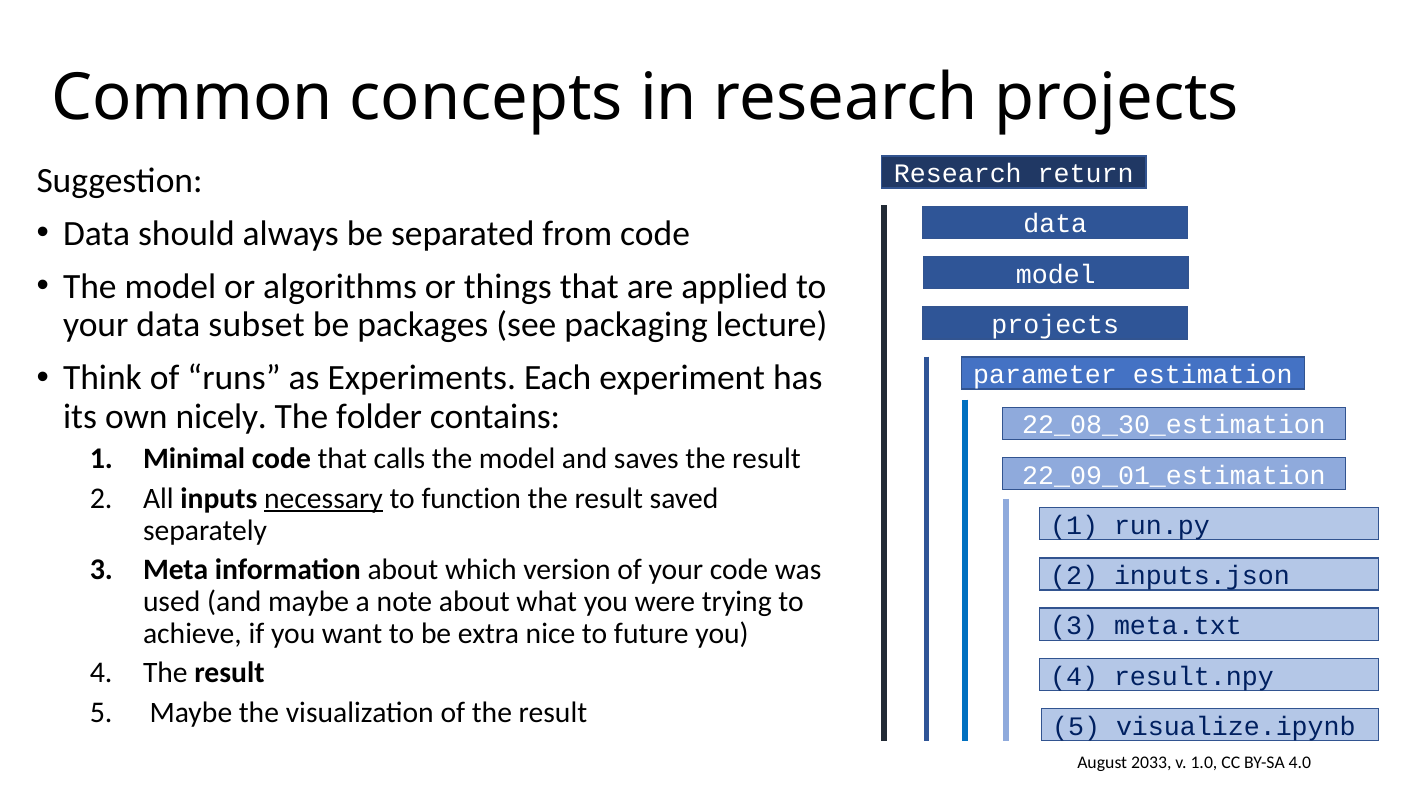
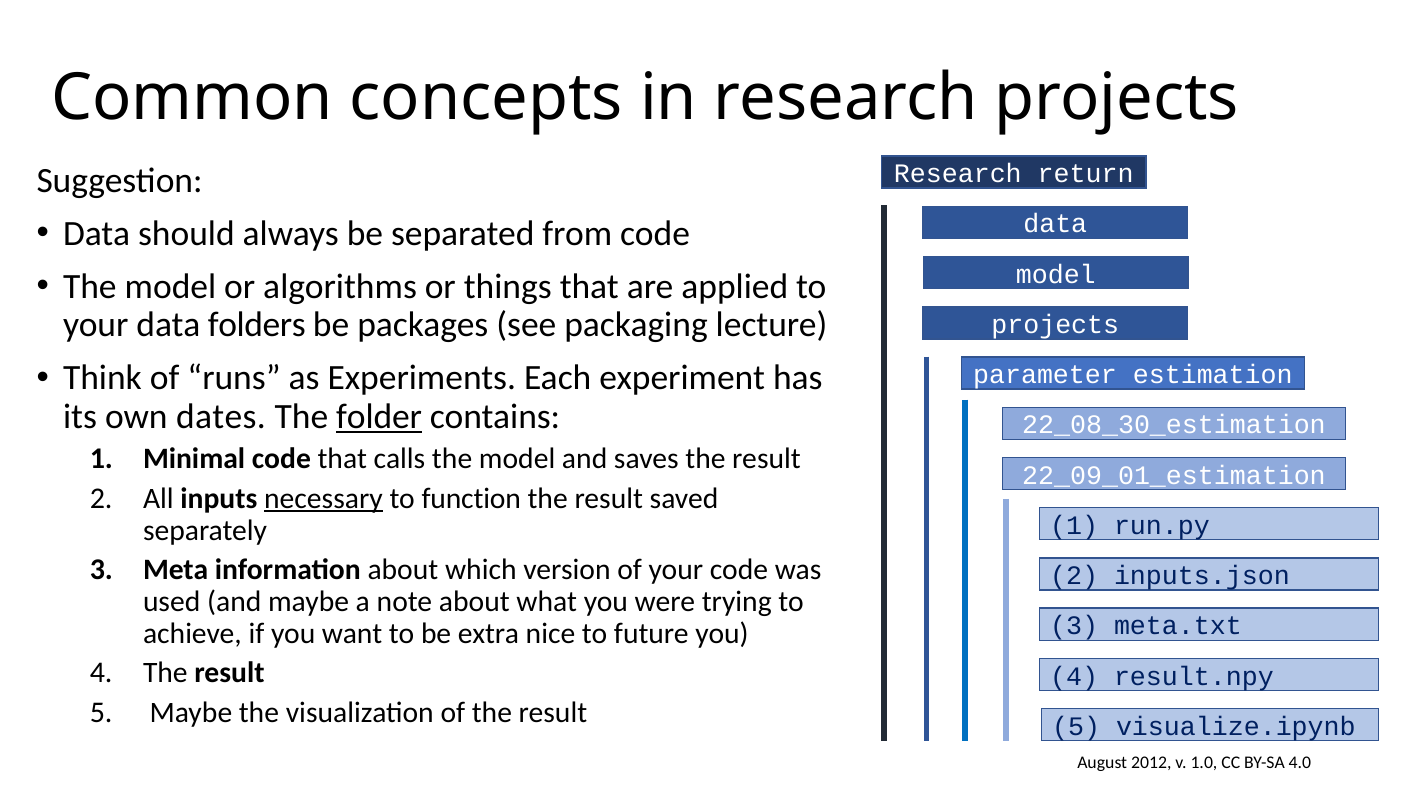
subset: subset -> folders (257, 325)
nicely: nicely -> dates (221, 416)
folder underline: none -> present (379, 416)
2033: 2033 -> 2012 (1151, 763)
